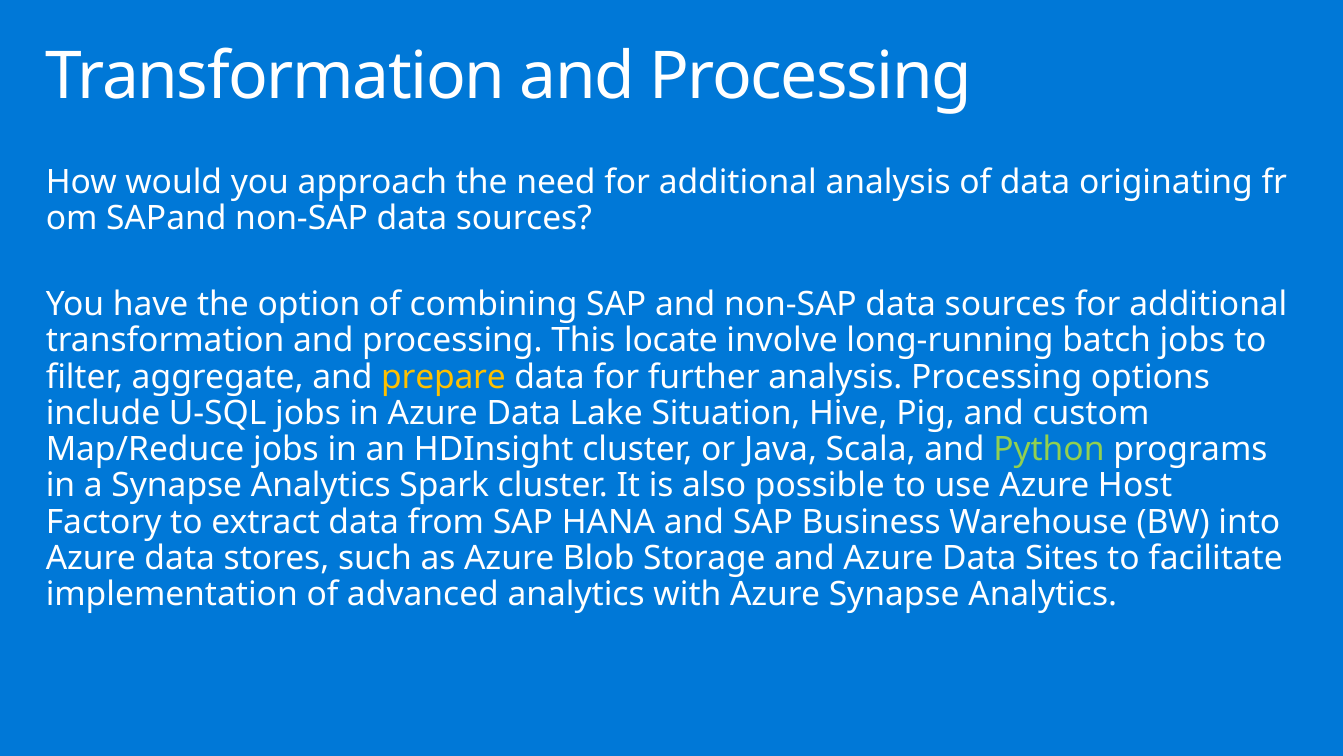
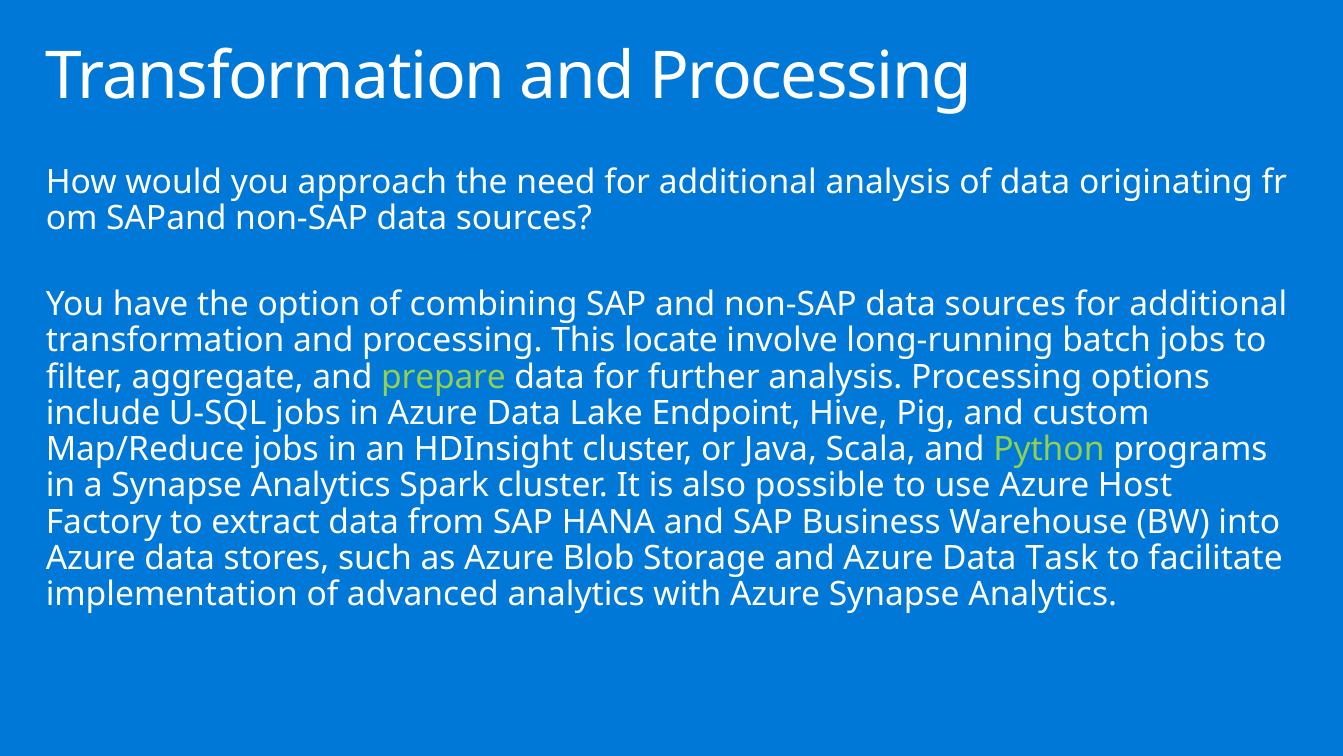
prepare colour: yellow -> light green (444, 377)
Situation: Situation -> Endpoint (726, 413)
Sites: Sites -> Task (1062, 558)
